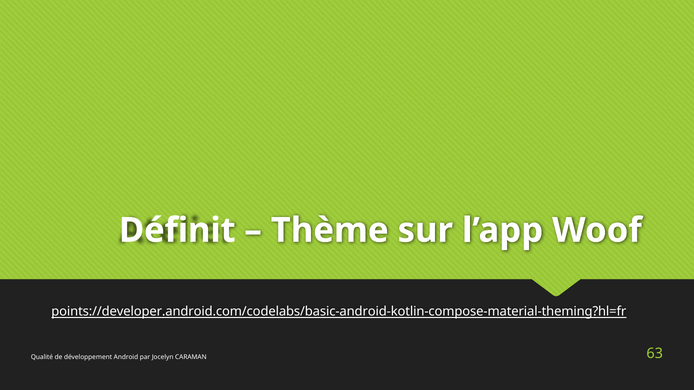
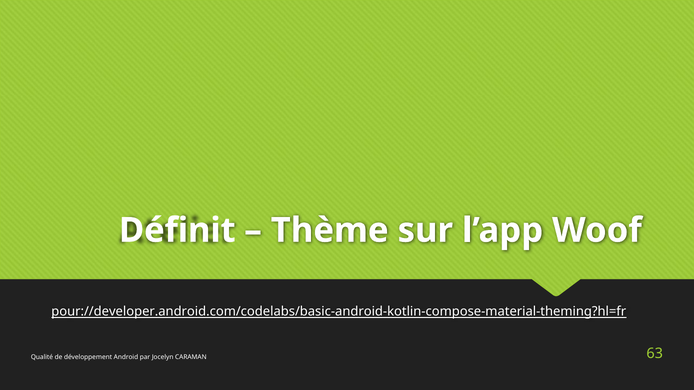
points://developer.android.com/codelabs/basic-android-kotlin-compose-material-theming?hl=fr: points://developer.android.com/codelabs/basic-android-kotlin-compose-material-theming?hl=fr -> pour://developer.android.com/codelabs/basic-android-kotlin-compose-material-theming?hl=fr (339, 312)
